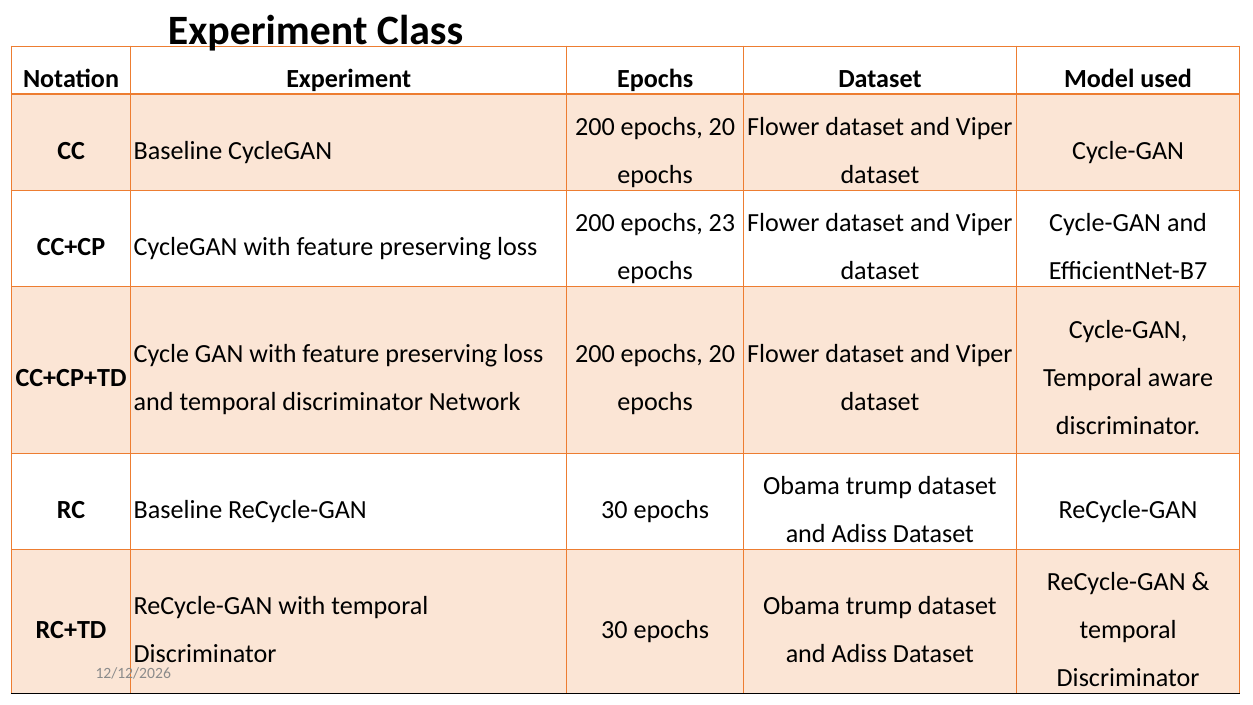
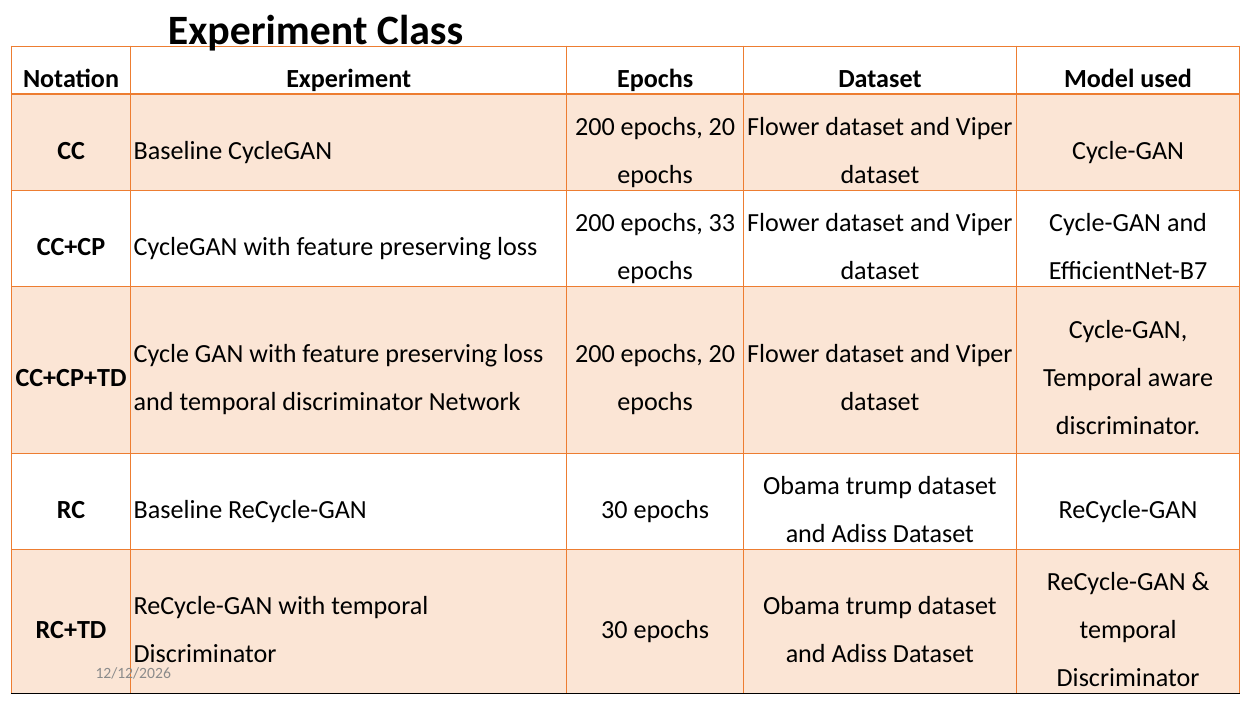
23: 23 -> 33 (722, 222)
